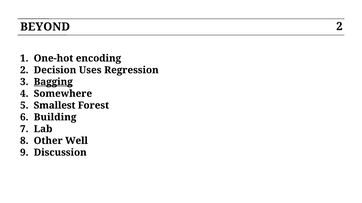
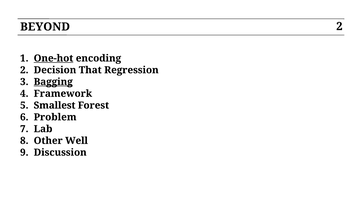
One-hot underline: none -> present (53, 58)
Uses: Uses -> That (90, 70)
Somewhere: Somewhere -> Framework (63, 94)
Building: Building -> Problem (55, 117)
